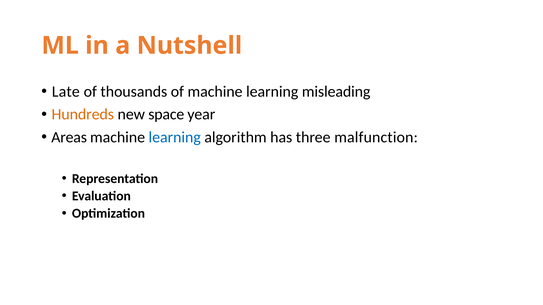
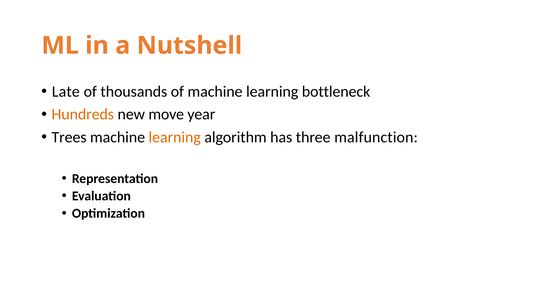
misleading: misleading -> bottleneck (336, 92)
space: space -> move (166, 115)
Areas: Areas -> Trees (69, 137)
learning colour: blue -> orange (175, 137)
